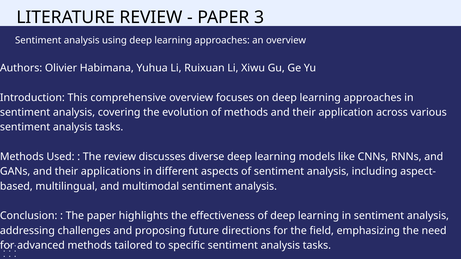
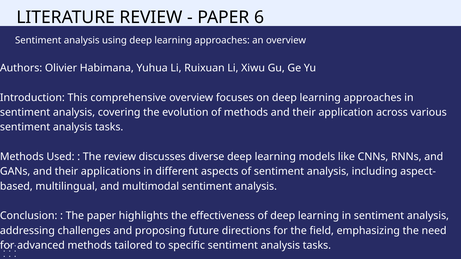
3: 3 -> 6 (259, 17)
